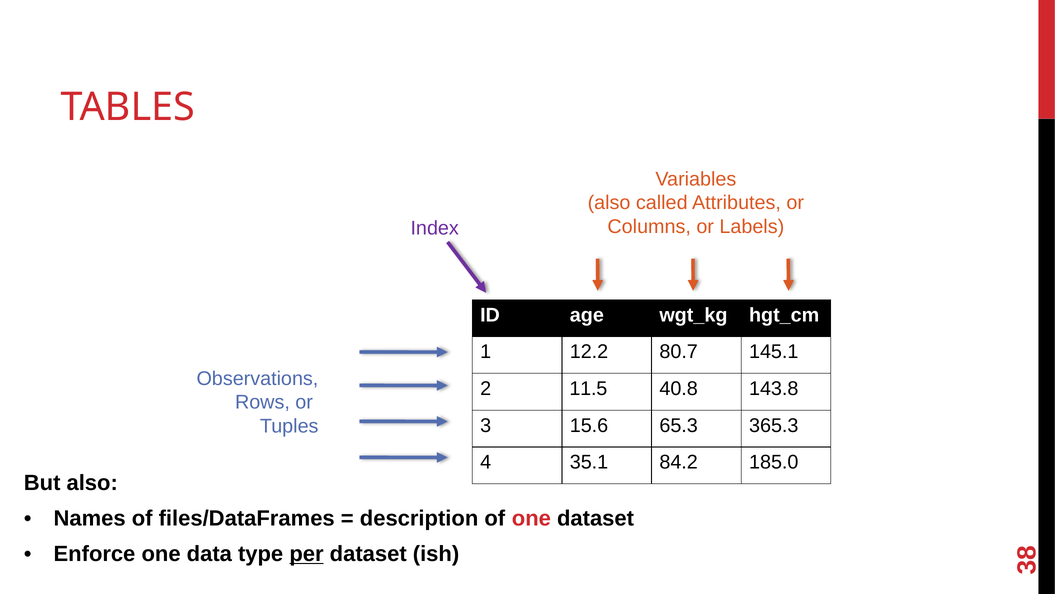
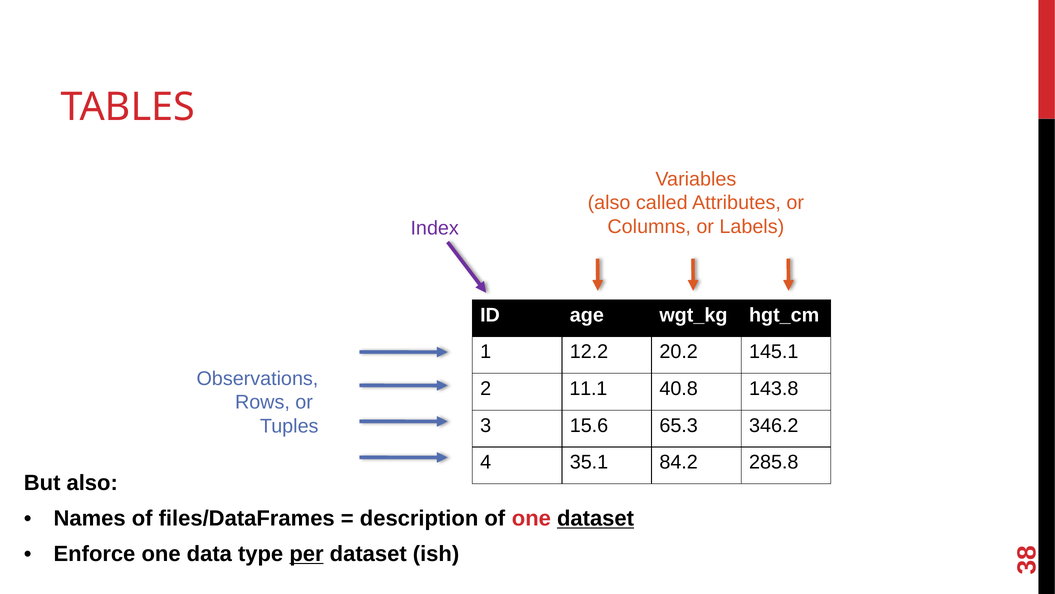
80.7: 80.7 -> 20.2 (679, 352)
11.5: 11.5 -> 11.1 (588, 388)
365.3: 365.3 -> 346.2 (774, 425)
185.0: 185.0 -> 285.8 (774, 462)
dataset underline: none -> present (596, 518)
